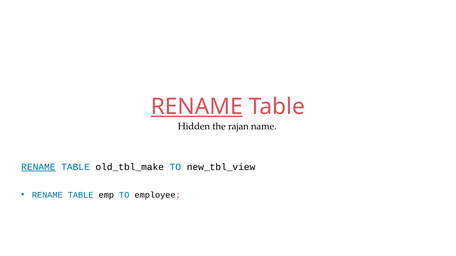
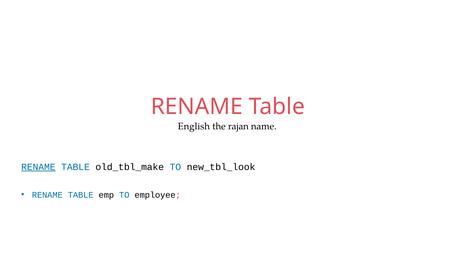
RENAME underline: present -> none (197, 107)
Hidden: Hidden -> English (194, 126)
new_tbl_view: new_tbl_view -> new_tbl_look (221, 167)
